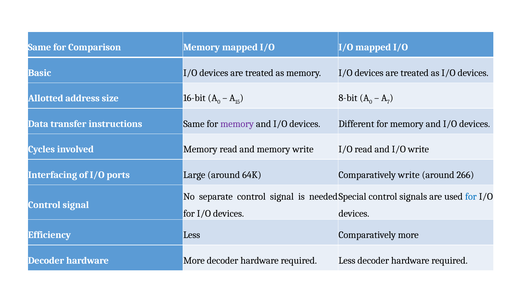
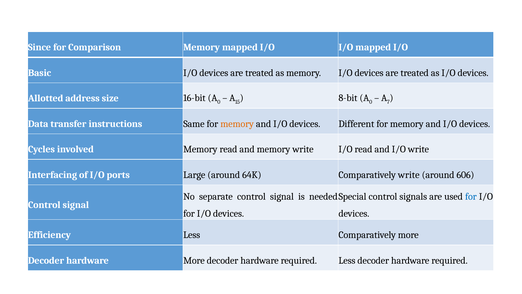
Same: Same -> Since (40, 47)
memory colour: purple -> orange (237, 124)
266: 266 -> 606 (465, 175)
